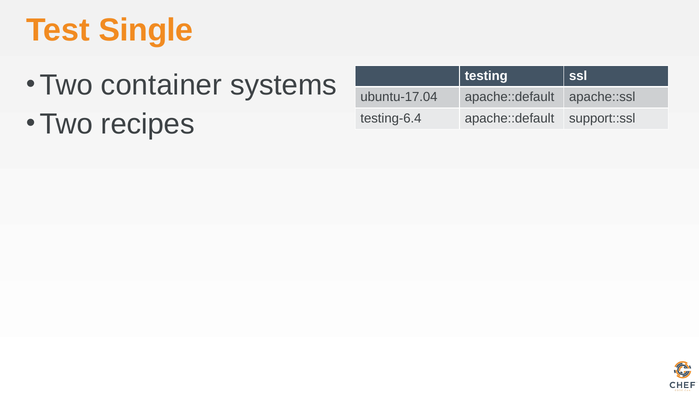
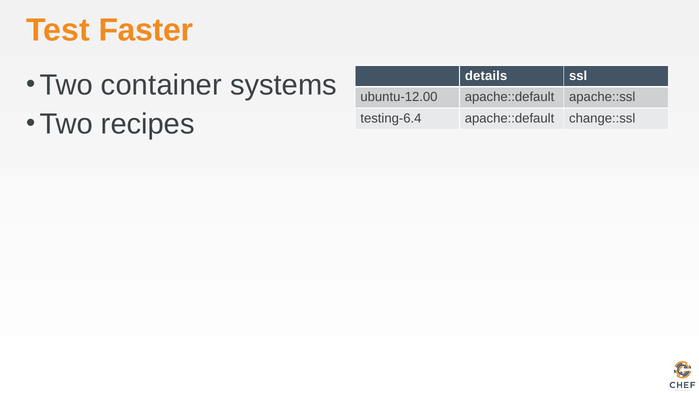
Single: Single -> Faster (146, 30)
testing: testing -> details (486, 76)
ubuntu-17.04: ubuntu-17.04 -> ubuntu-12.00 (399, 97)
support::ssl: support::ssl -> change::ssl (602, 118)
